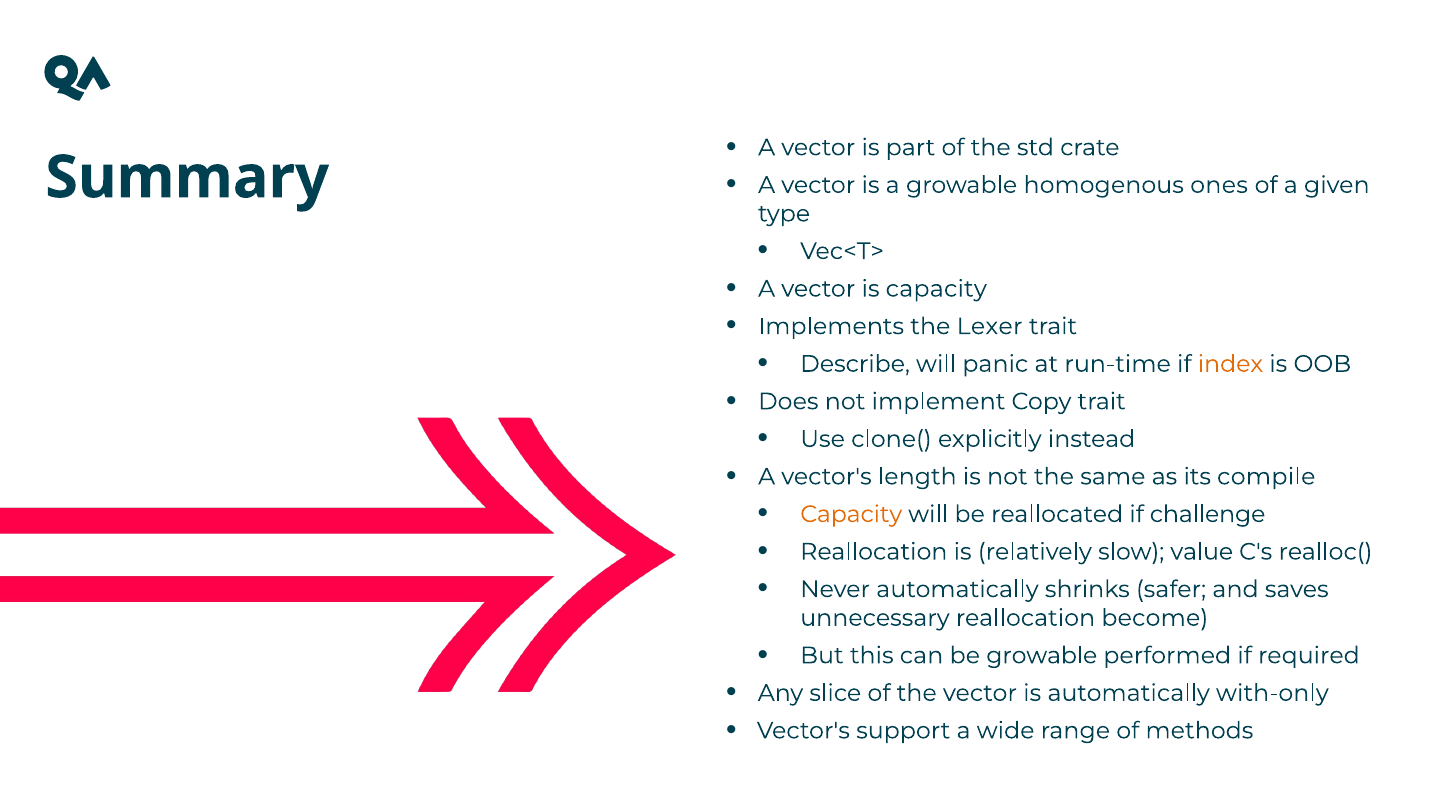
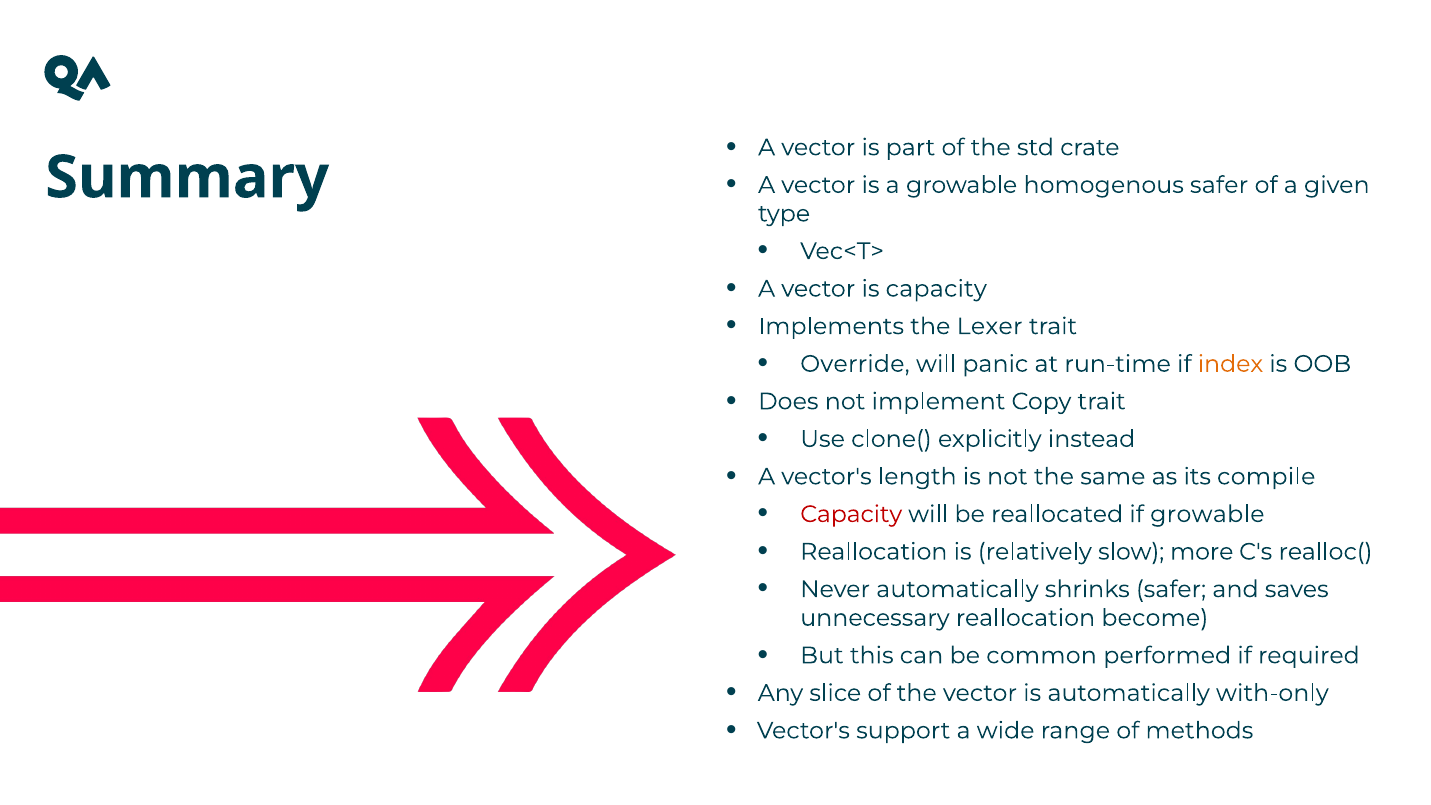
homogenous ones: ones -> safer (1219, 185)
Describe: Describe -> Override (855, 364)
Capacity colour: orange -> red (851, 514)
if challenge: challenge -> growable (1207, 514)
value: value -> more (1202, 552)
be growable: growable -> common (1042, 655)
